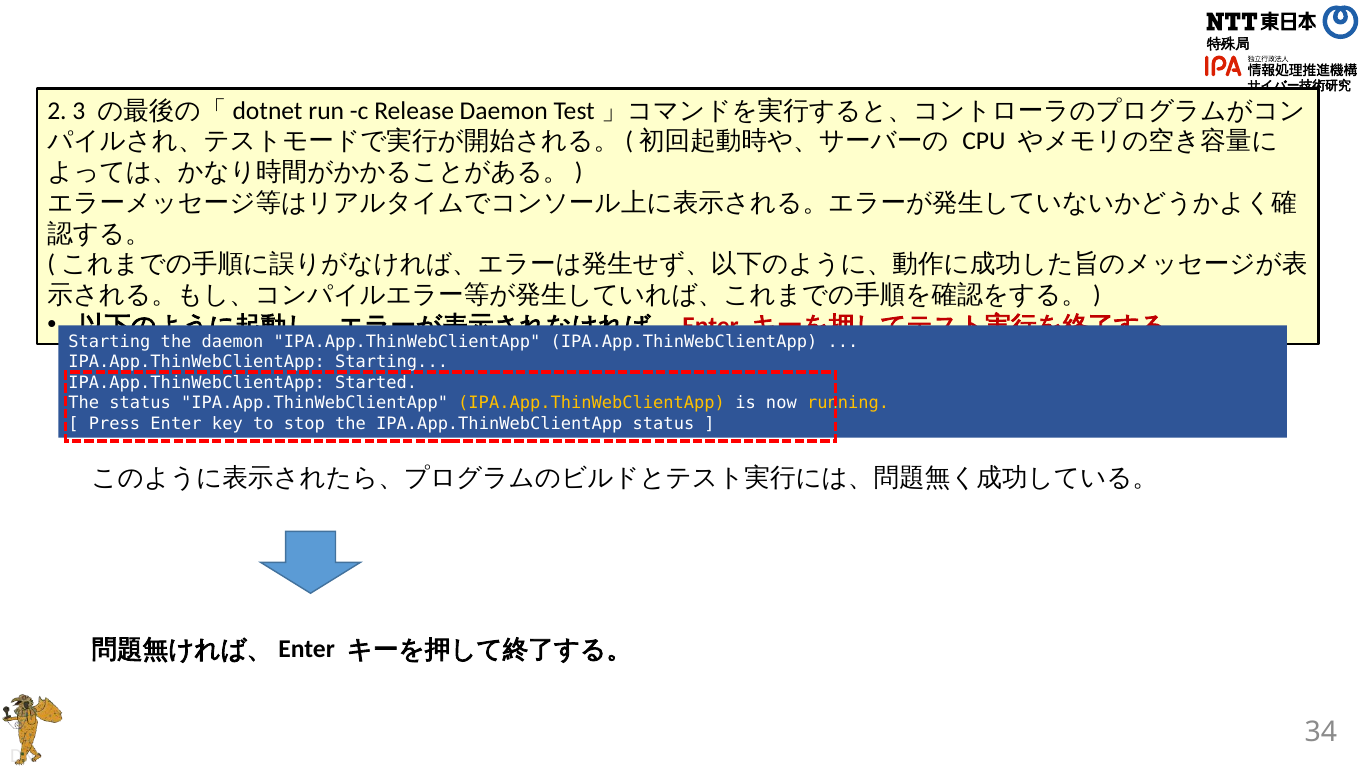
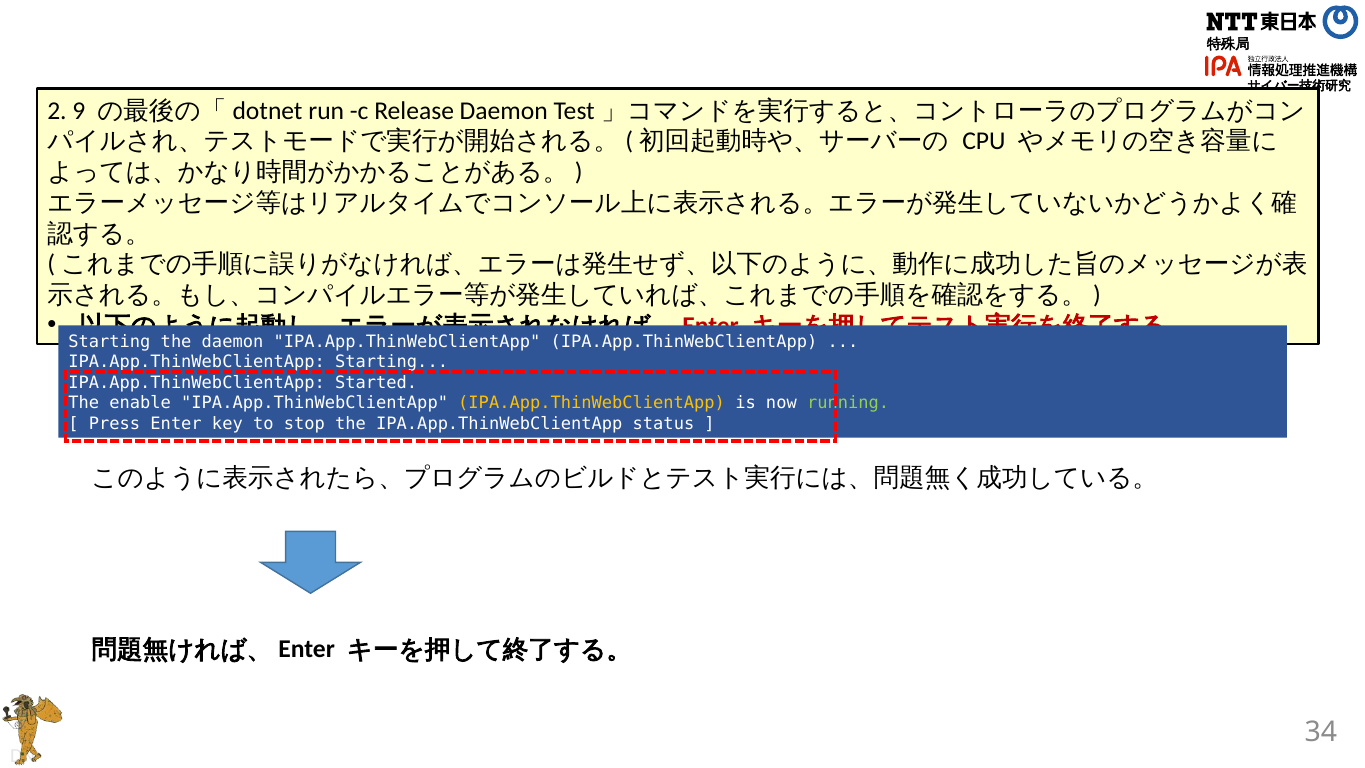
3: 3 -> 9 (79, 111)
The status: status -> enable (140, 403)
running colour: yellow -> light green (848, 403)
